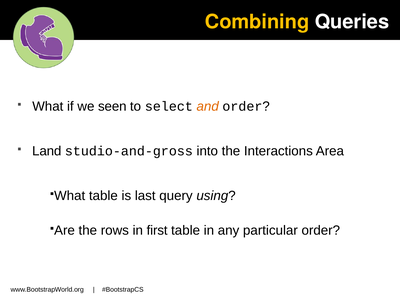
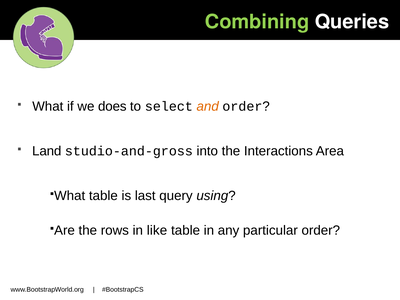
Combining colour: yellow -> light green (257, 22)
seen: seen -> does (112, 106)
first: first -> like (157, 230)
